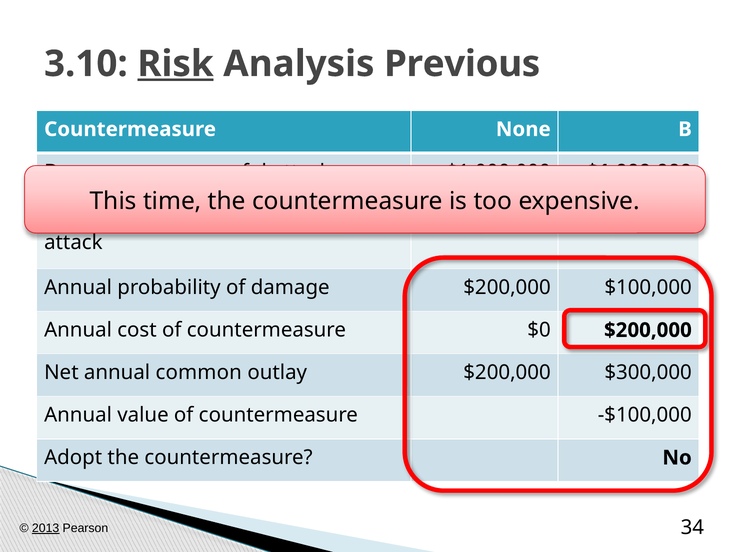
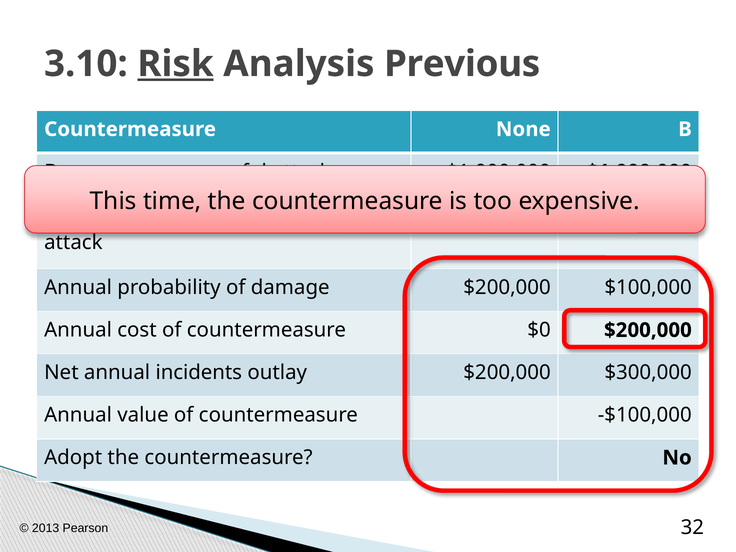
common: common -> incidents (199, 373)
2013 underline: present -> none (46, 528)
34: 34 -> 32 (692, 527)
